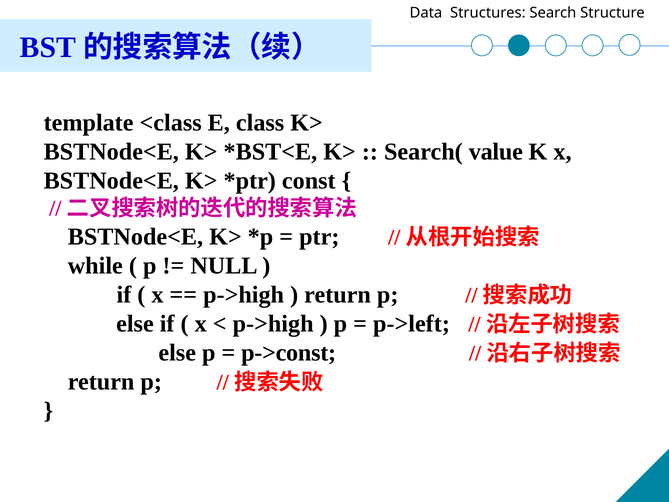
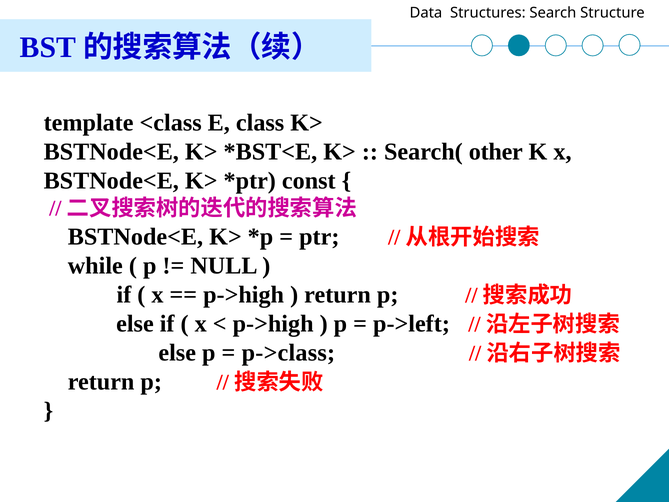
value: value -> other (496, 152)
p->const: p->const -> p->class (288, 352)
